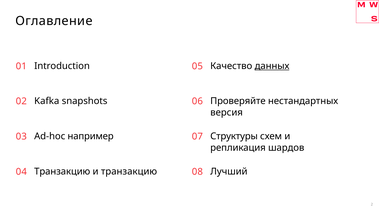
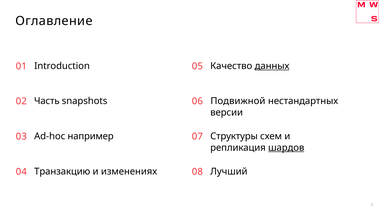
Kafka: Kafka -> Часть (47, 101)
Проверяйте: Проверяйте -> Подвижной (238, 101)
версия: версия -> версии (227, 113)
шардов underline: none -> present (286, 148)
и транзакцию: транзакцию -> изменениях (129, 172)
